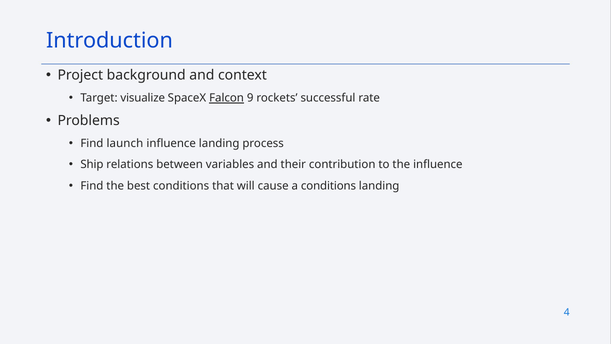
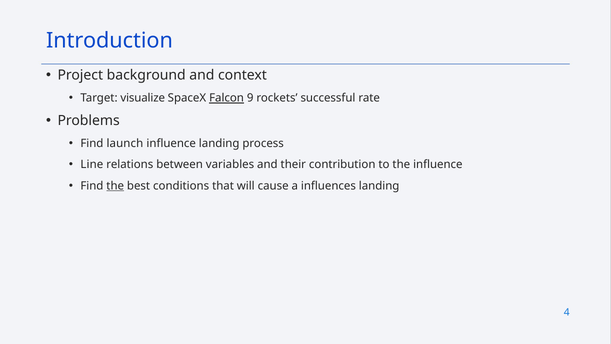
Ship: Ship -> Line (92, 164)
the underline: none -> present (115, 186)
a conditions: conditions -> influences (328, 186)
